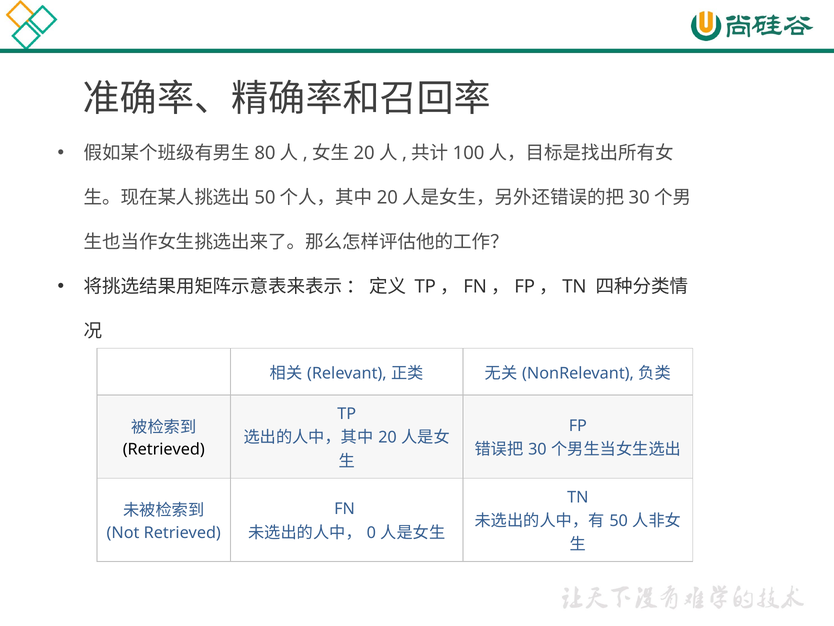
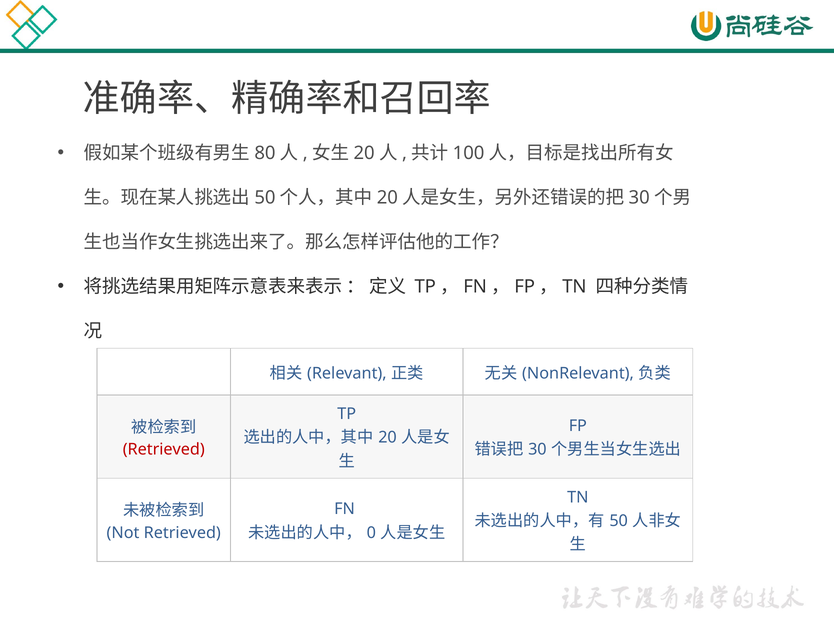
Retrieved colour: black -> red (164, 449)
